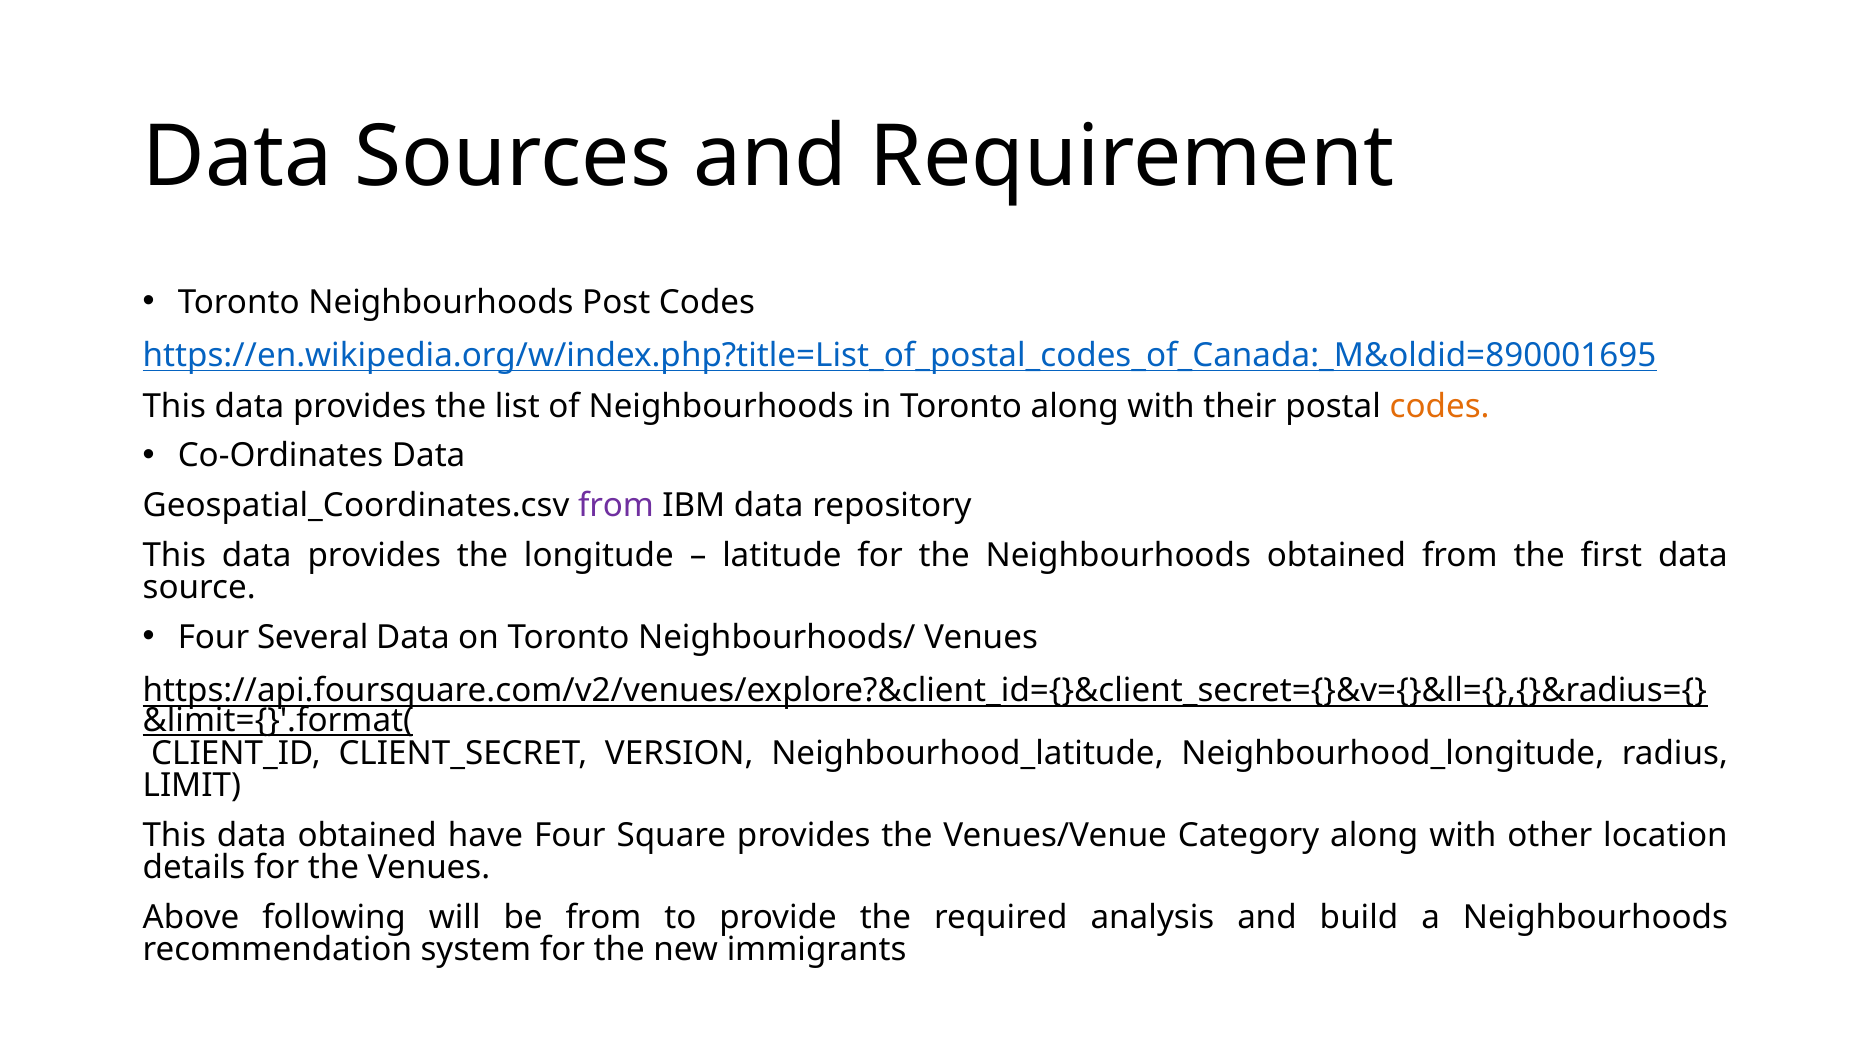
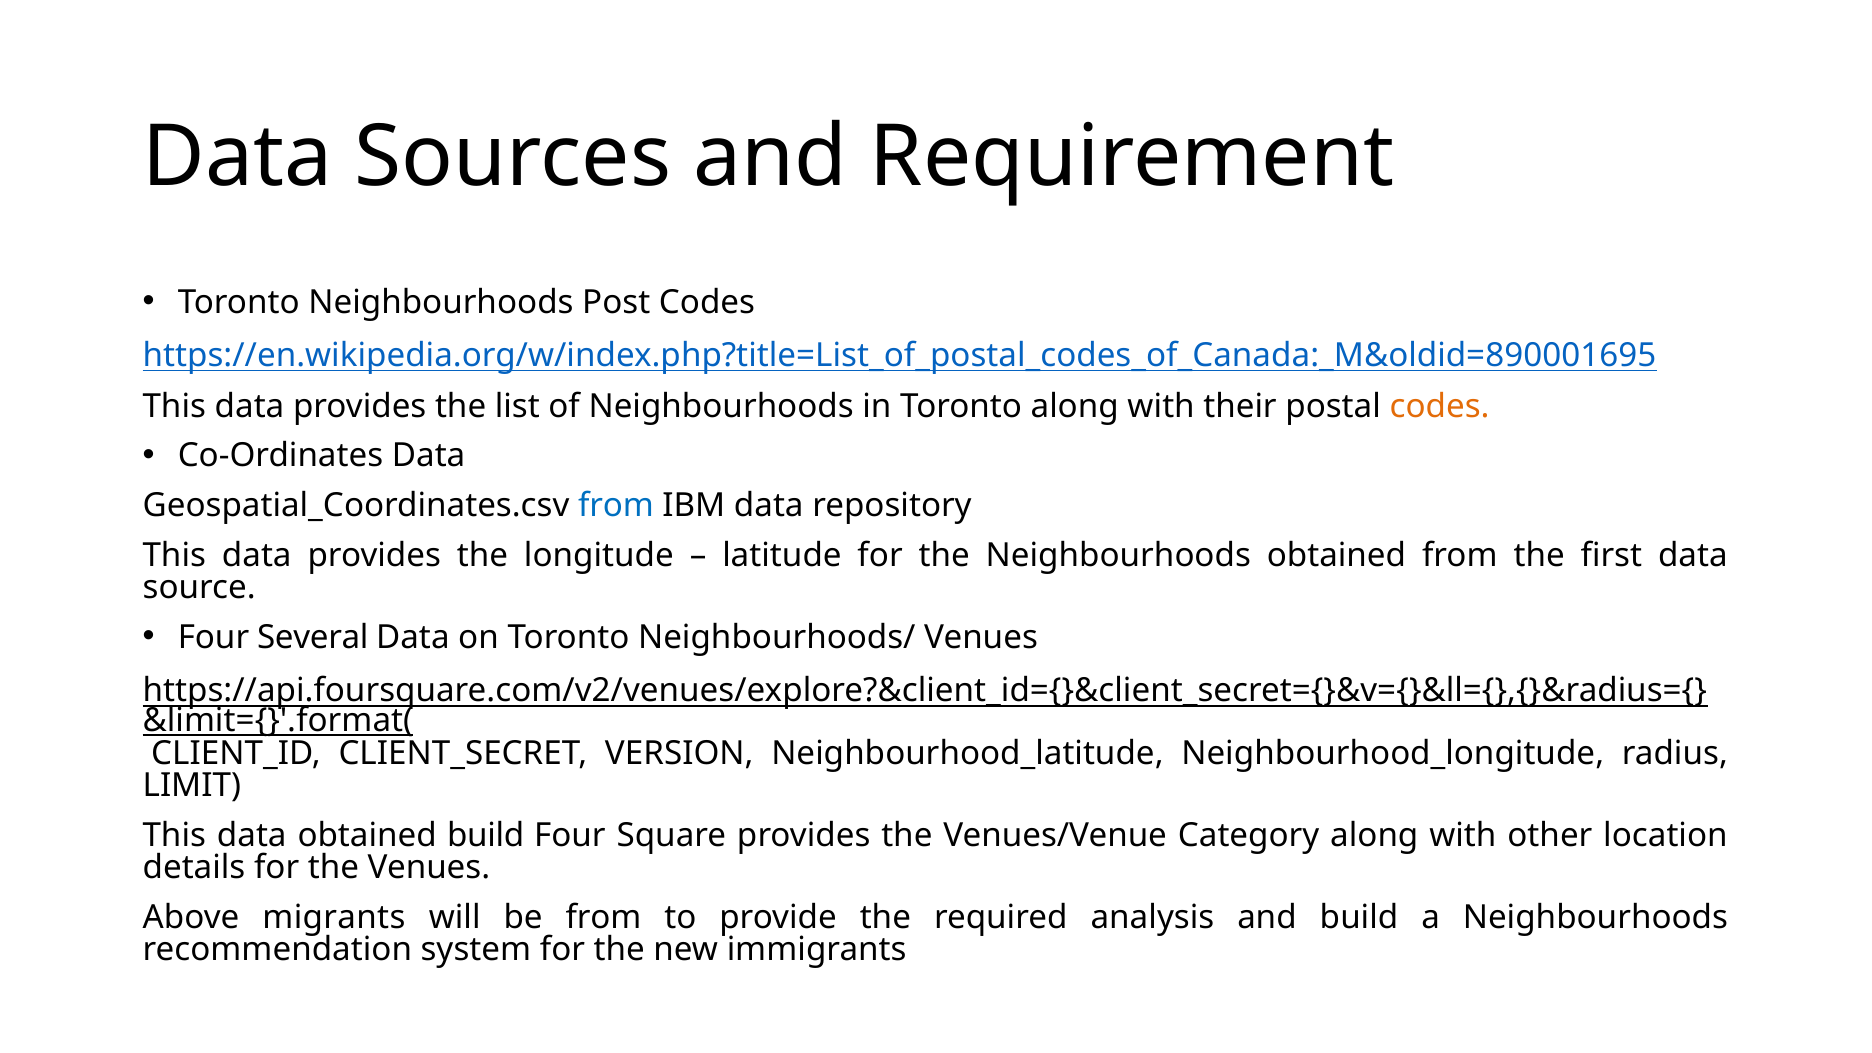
from colour: purple -> blue (616, 506)
obtained have: have -> build (486, 835)
following: following -> migrants (334, 917)
